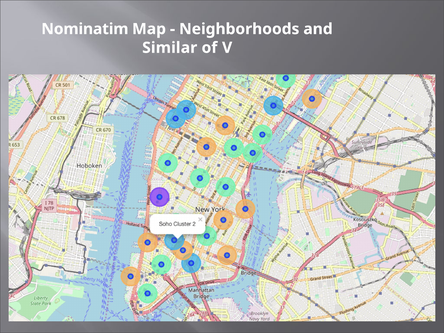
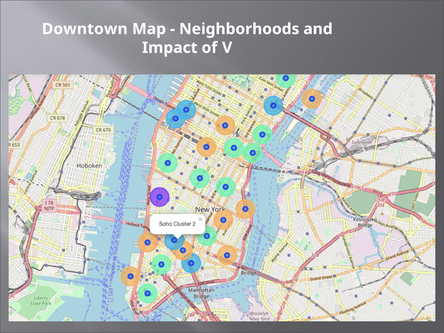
Nominatim: Nominatim -> Downtown (85, 29)
Similar: Similar -> Impact (170, 48)
